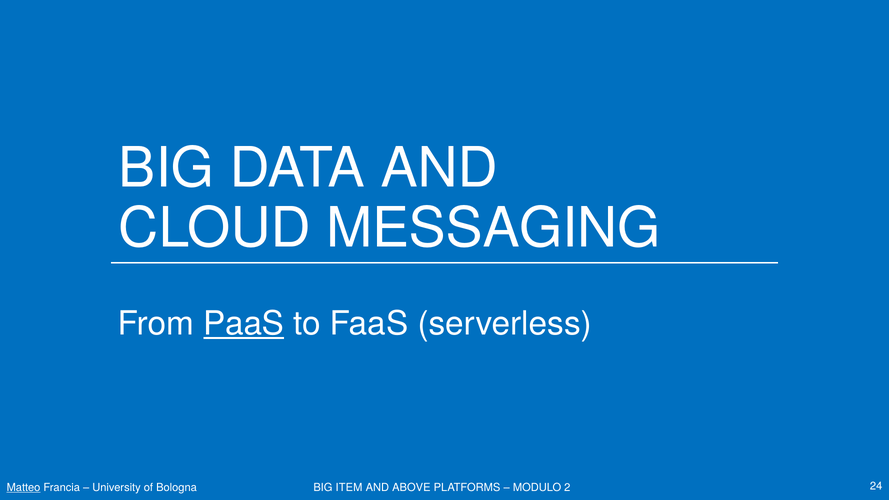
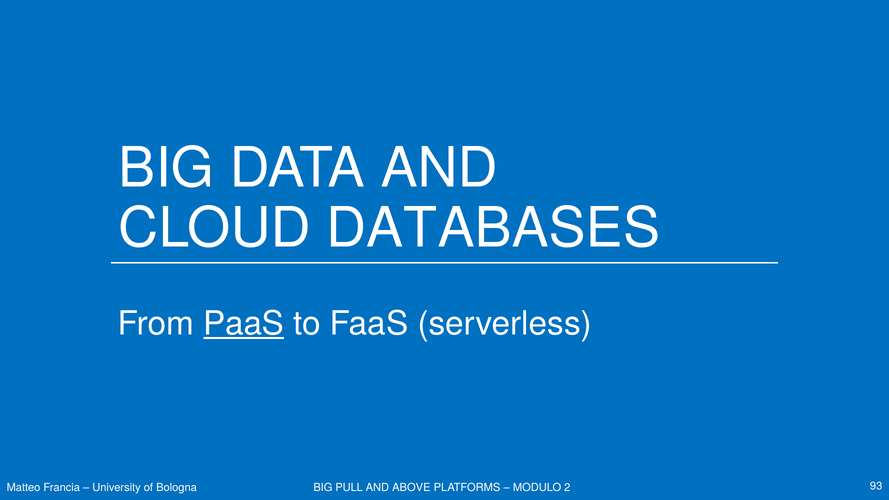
MESSAGING: MESSAGING -> DATABASES (493, 229)
Matteo underline: present -> none (24, 487)
ITEM: ITEM -> PULL (349, 487)
24: 24 -> 93 (876, 486)
